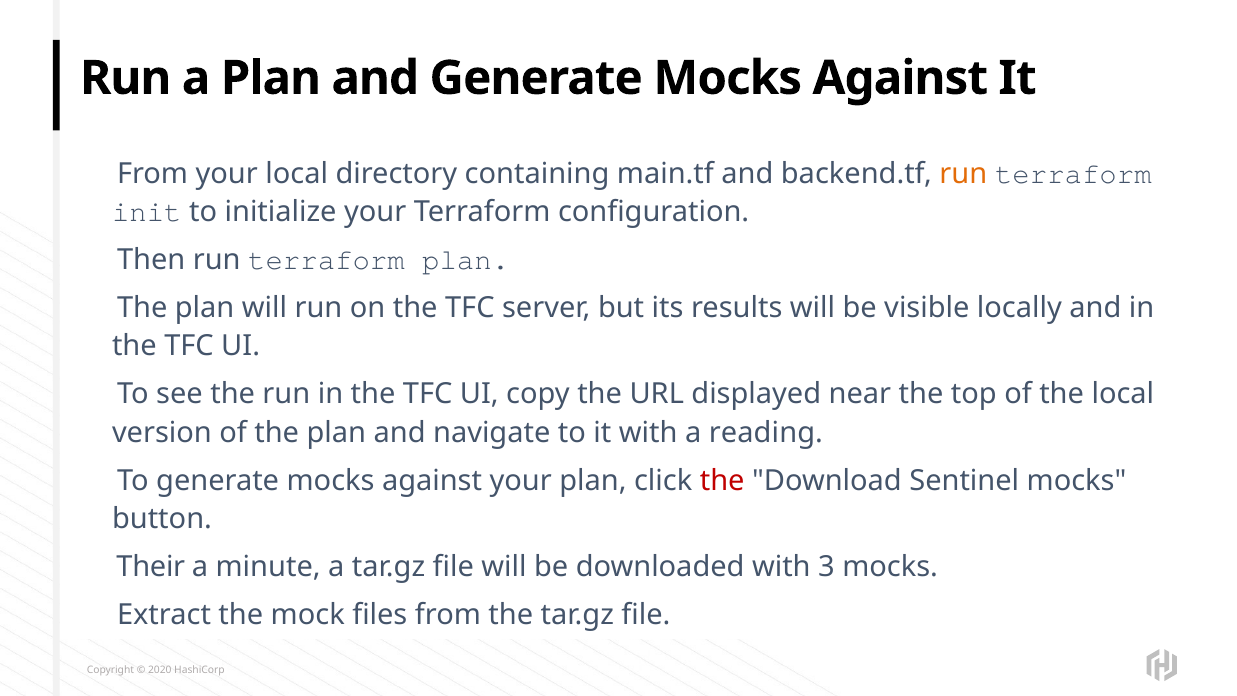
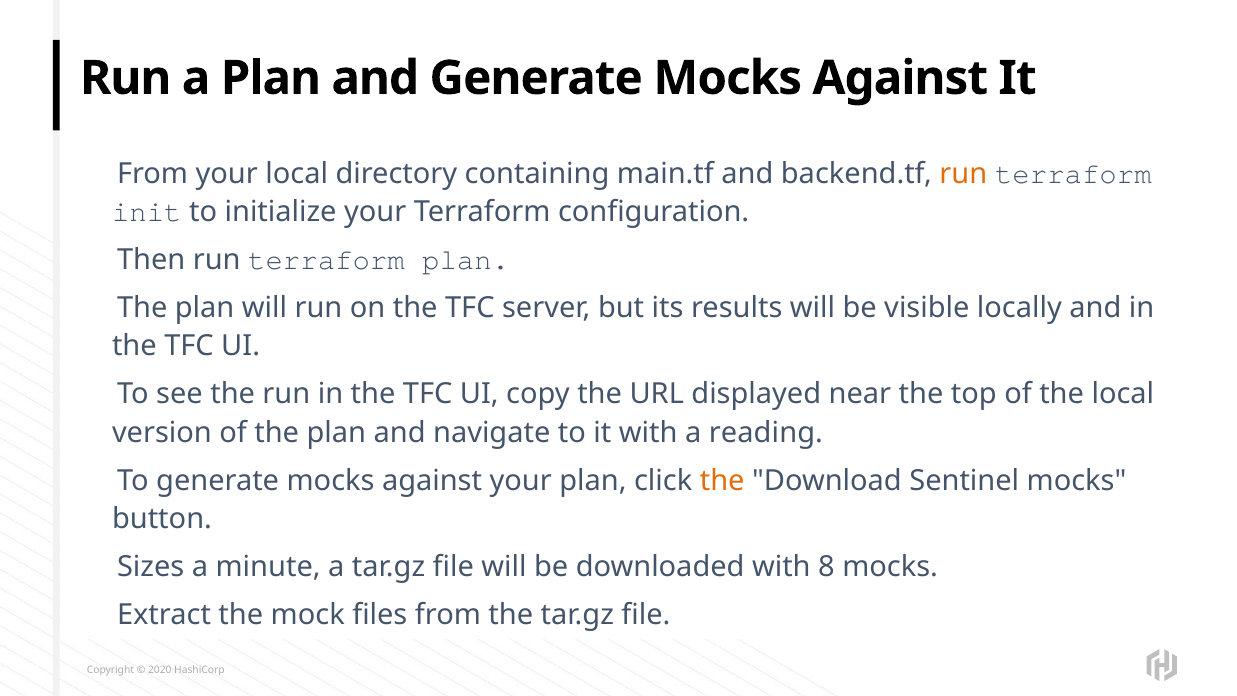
the colour: red -> orange (722, 480)
Their: Their -> Sizes (151, 567)
3: 3 -> 8 (826, 567)
